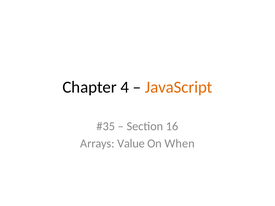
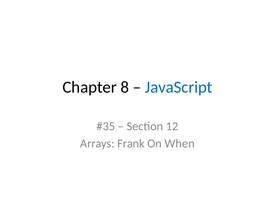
4: 4 -> 8 (125, 87)
JavaScript colour: orange -> blue (179, 87)
16: 16 -> 12 (172, 126)
Value: Value -> Frank (131, 144)
